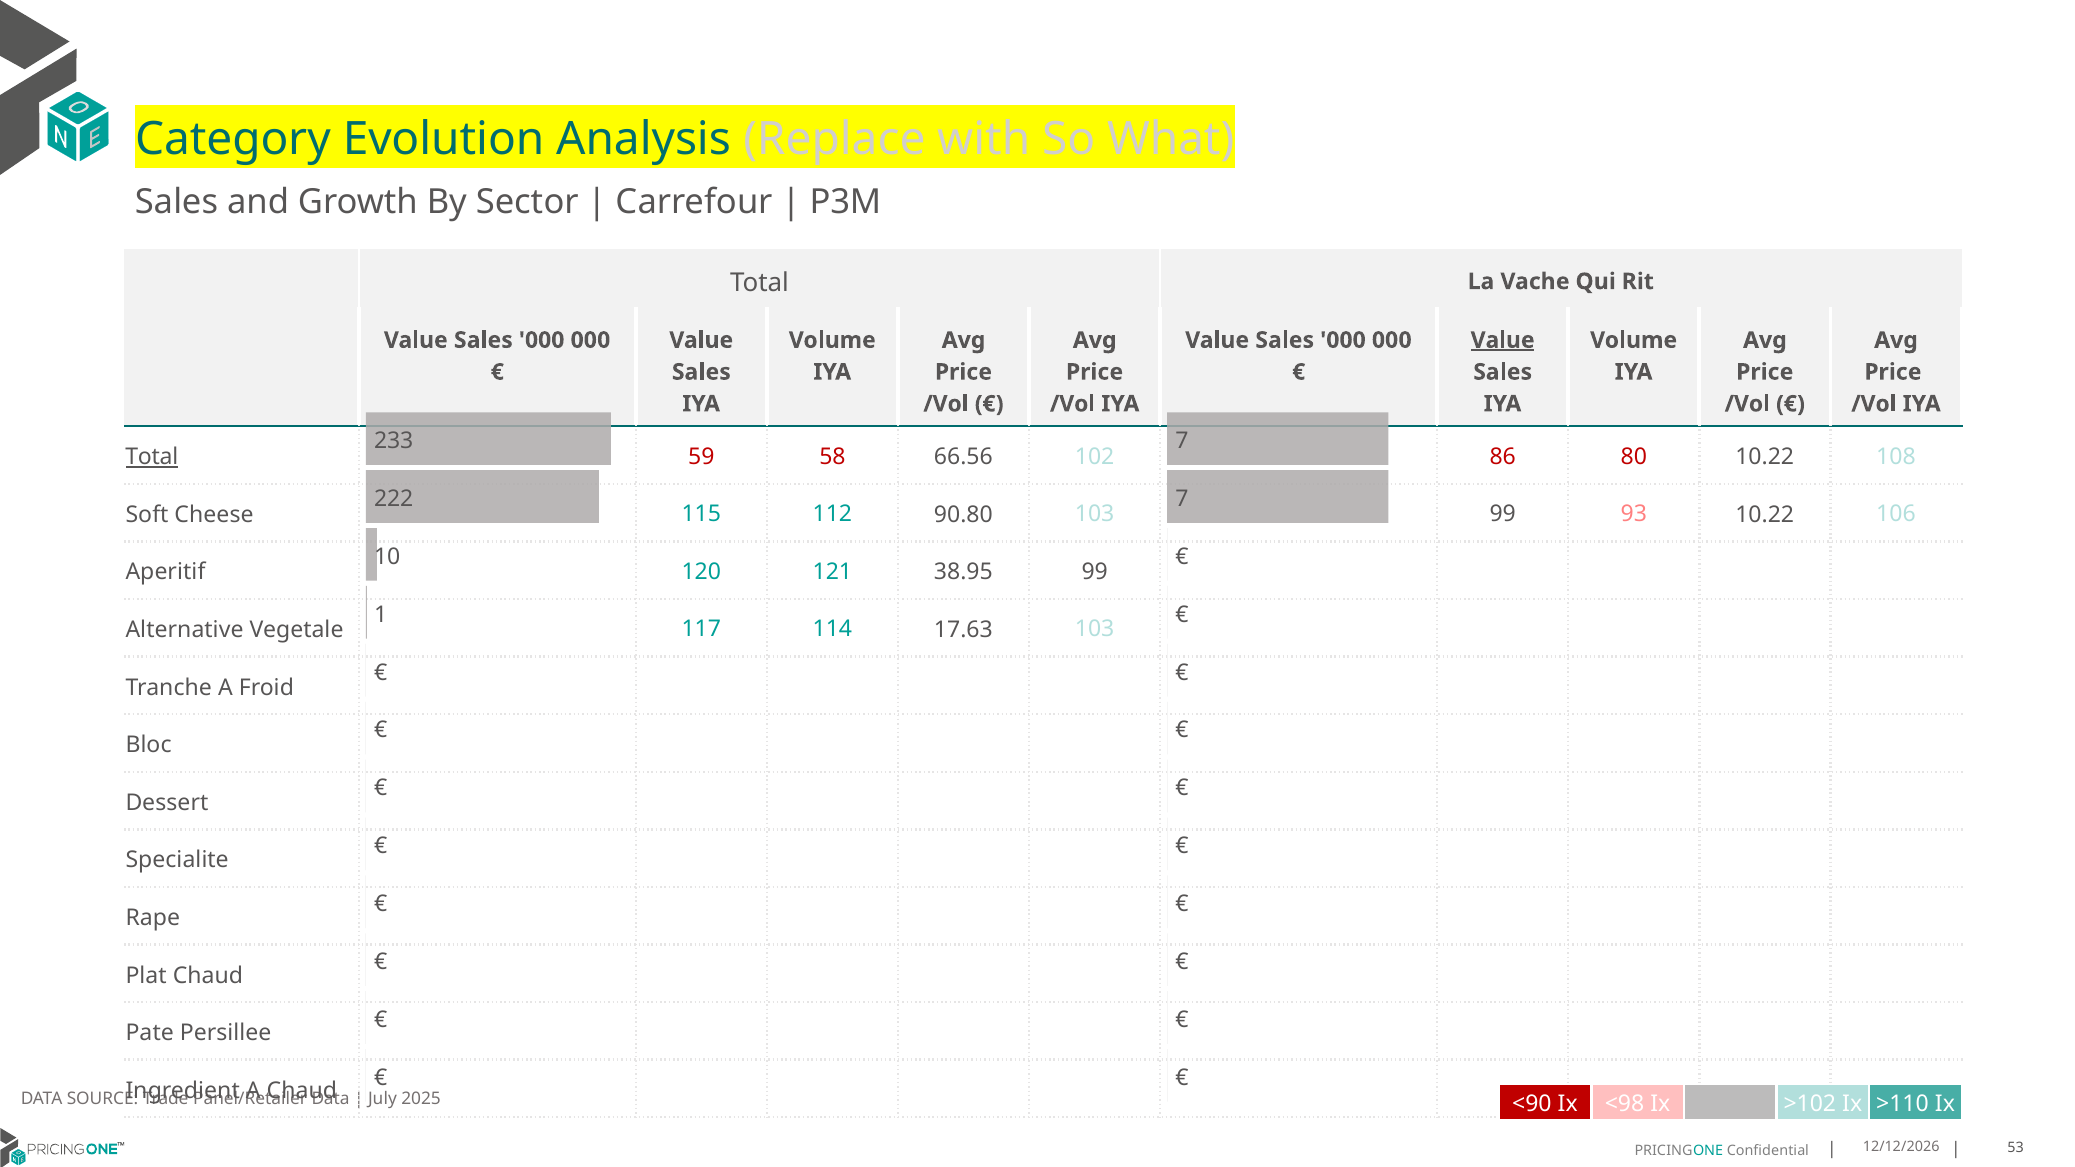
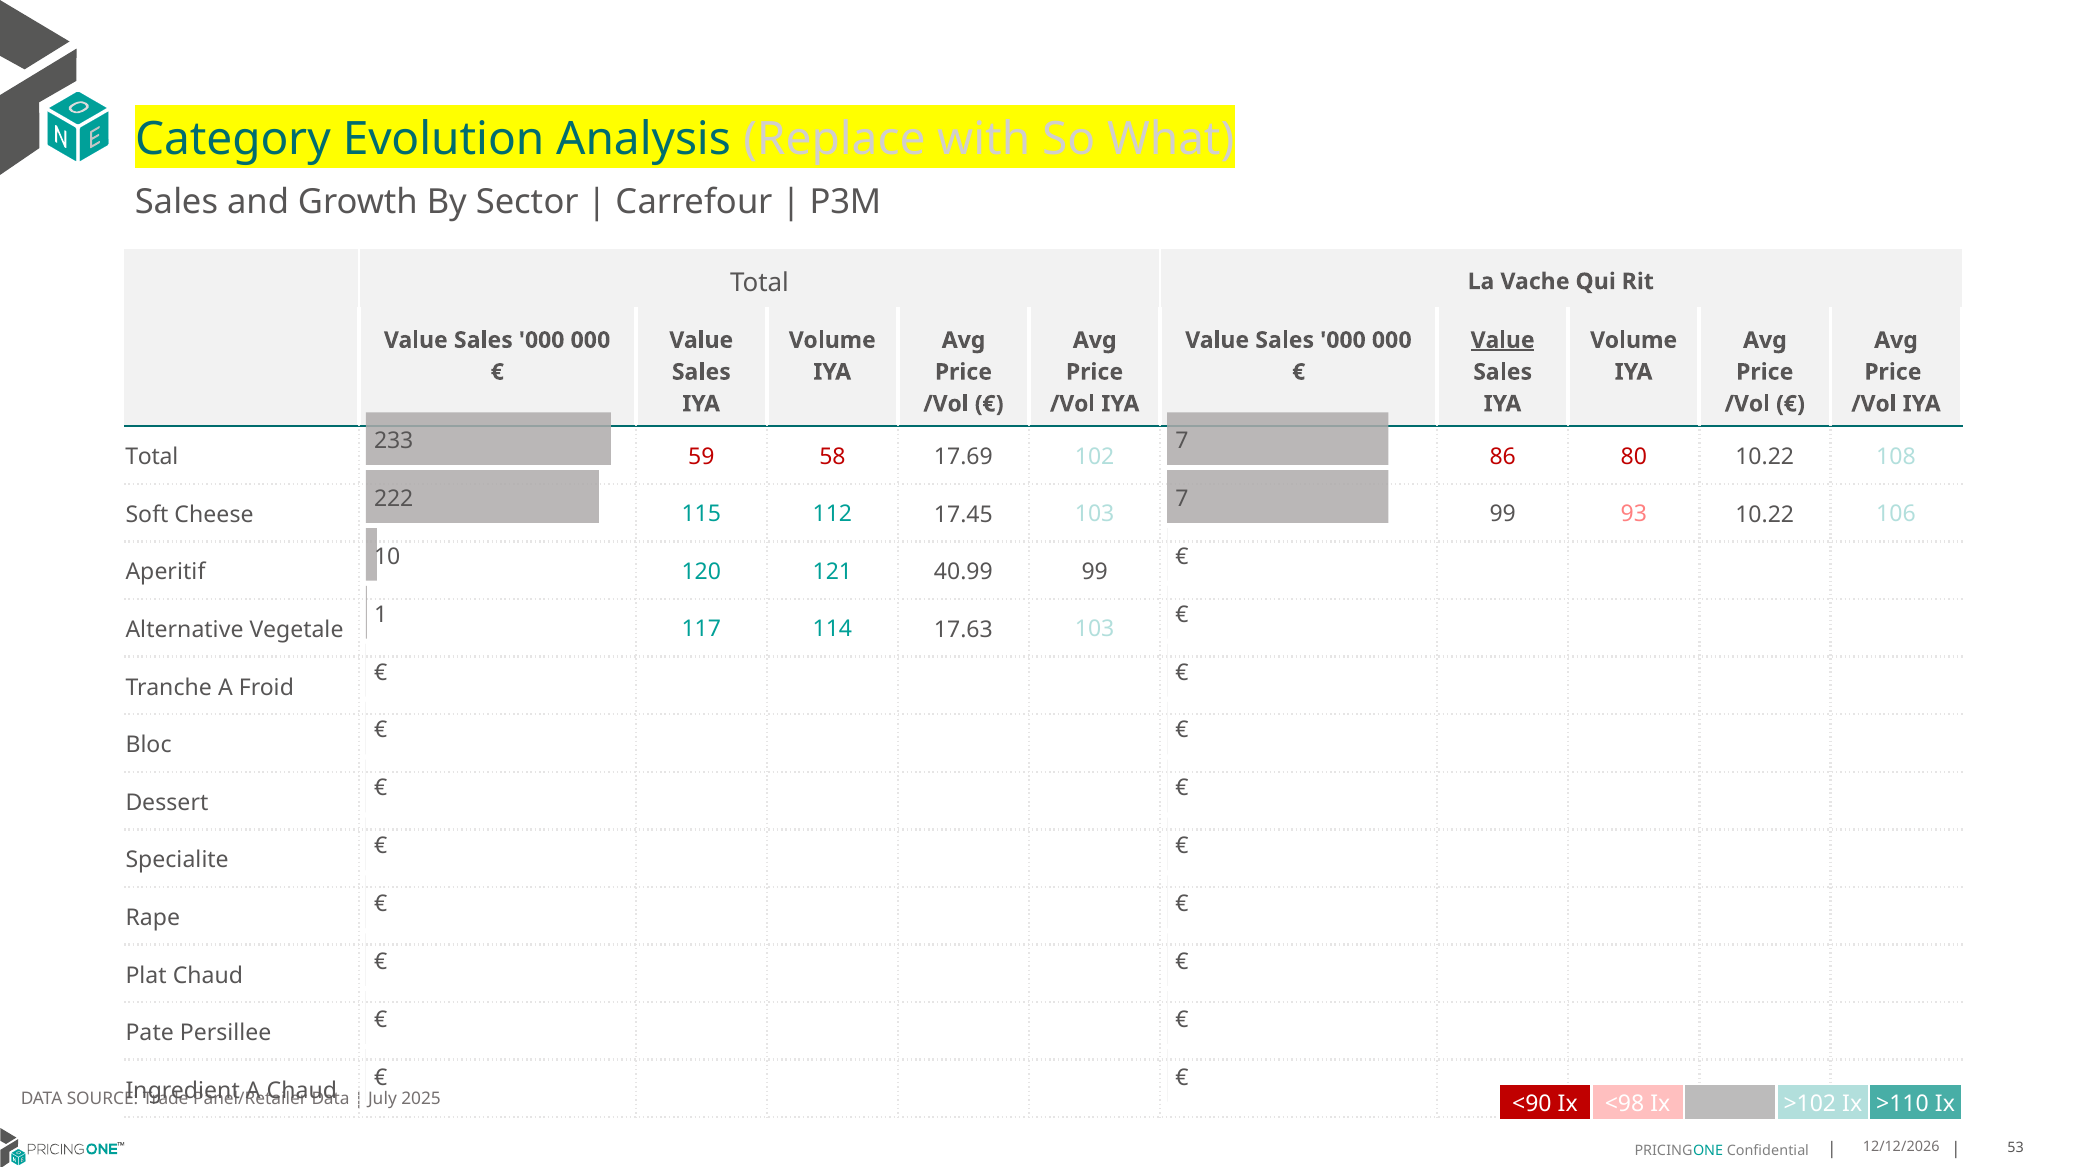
Total underline: present -> none (152, 457)
66.56: 66.56 -> 17.69 (963, 457)
90.80: 90.80 -> 17.45 (963, 515)
38.95: 38.95 -> 40.99 (963, 572)
